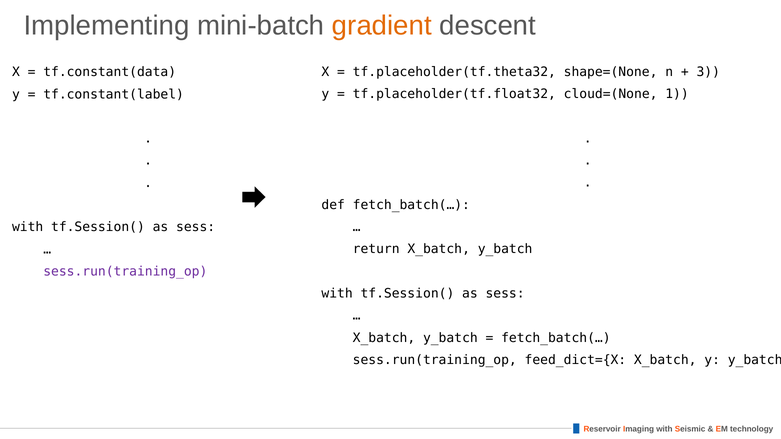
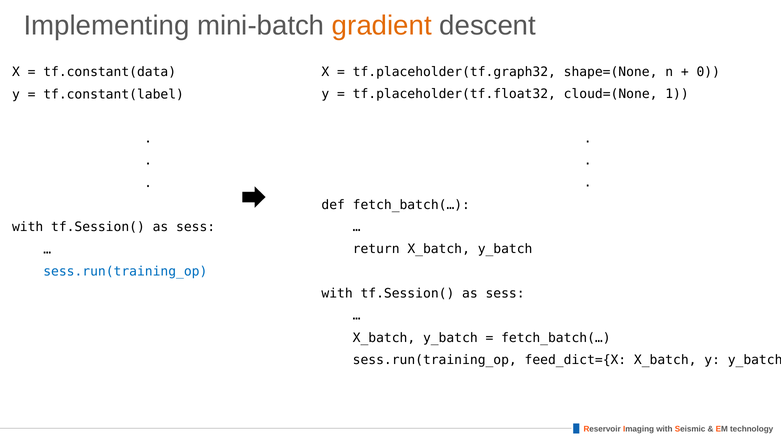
tf.placeholder(tf.theta32: tf.placeholder(tf.theta32 -> tf.placeholder(tf.graph32 (454, 72)
3: 3 -> 0 (708, 72)
sess.run(training_op colour: purple -> blue (125, 272)
